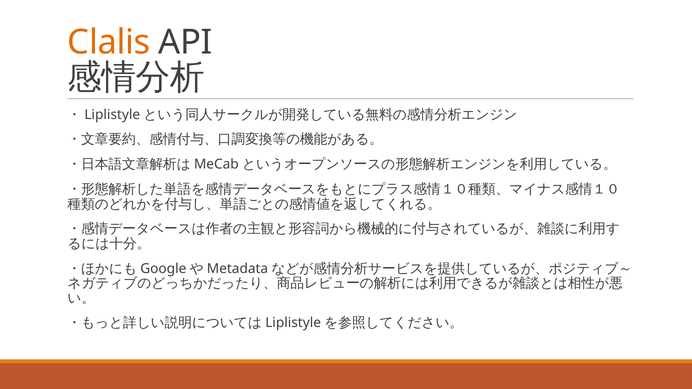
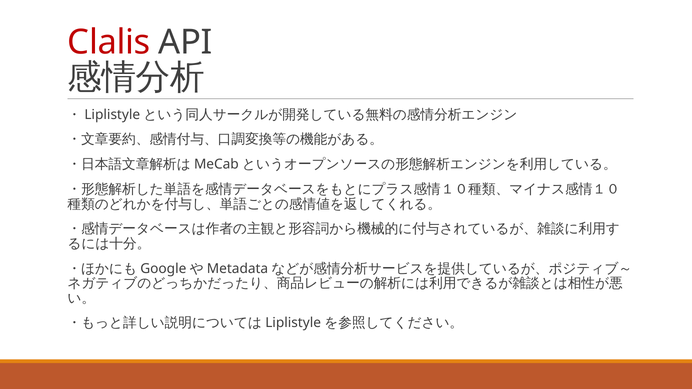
Clalis colour: orange -> red (109, 42)
